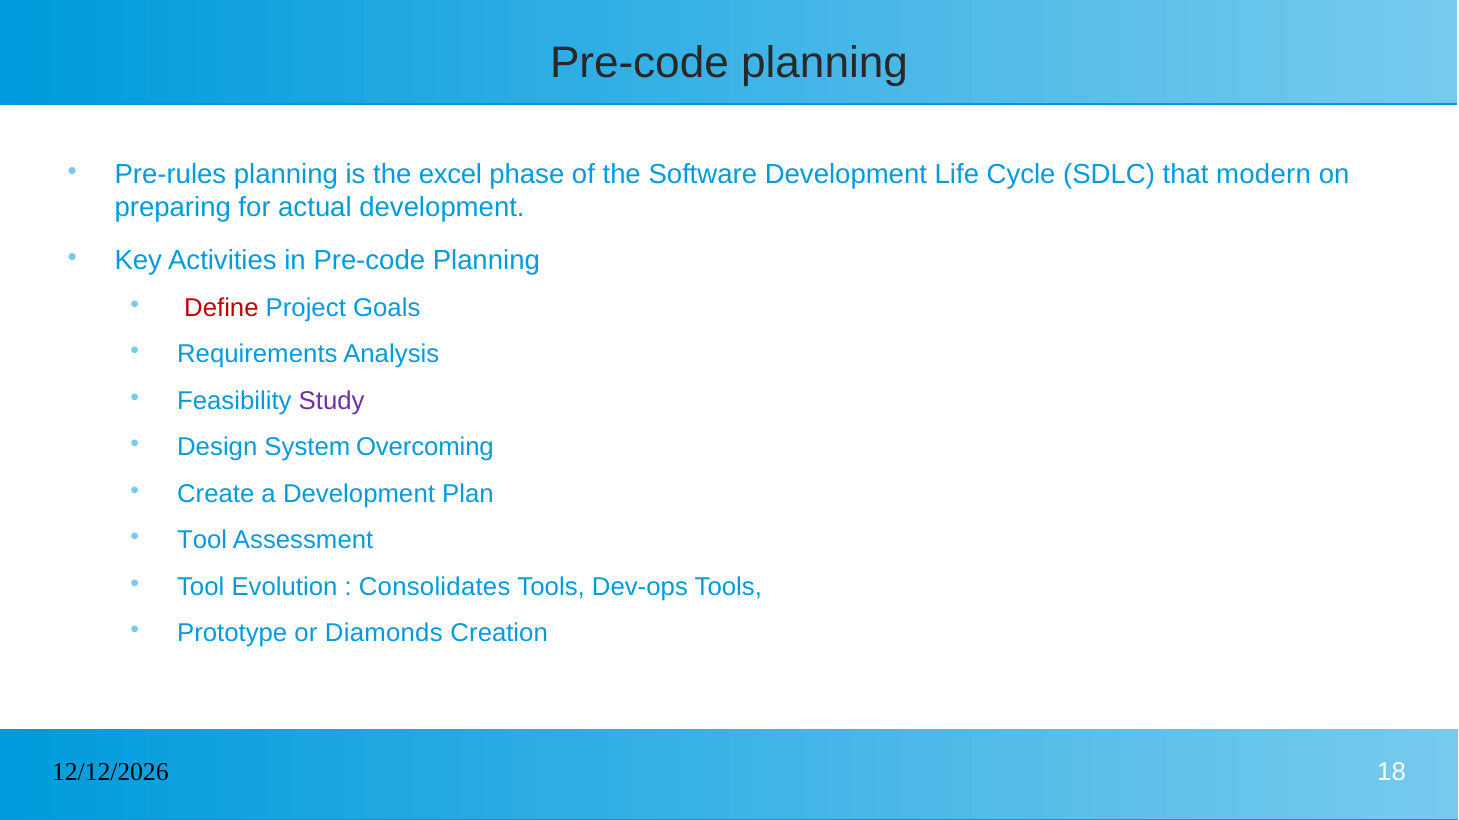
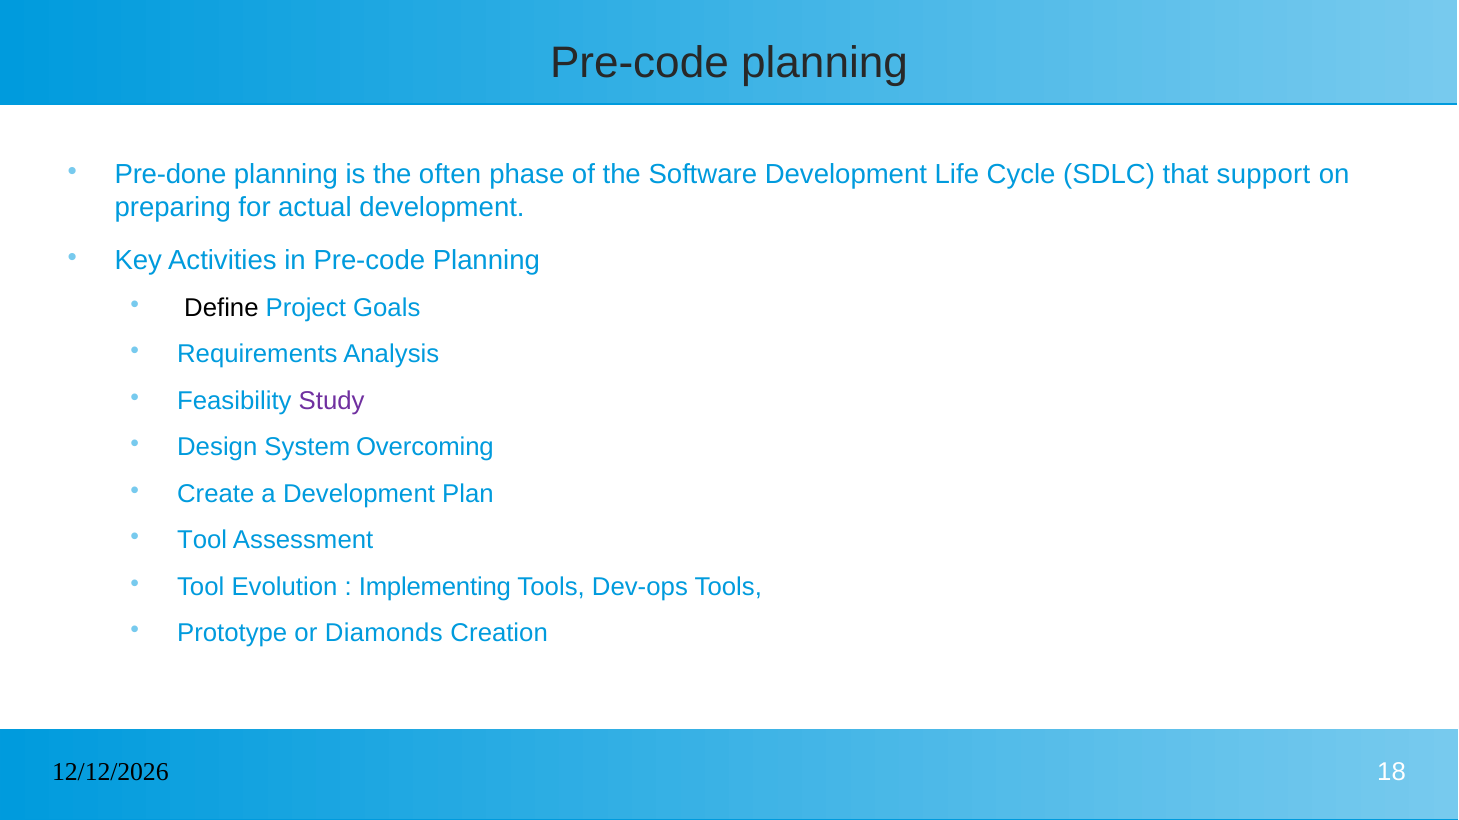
Pre-rules: Pre-rules -> Pre-done (171, 175)
excel: excel -> often (450, 175)
modern: modern -> support (1263, 175)
Define colour: red -> black (221, 308)
Consolidates: Consolidates -> Implementing (435, 587)
